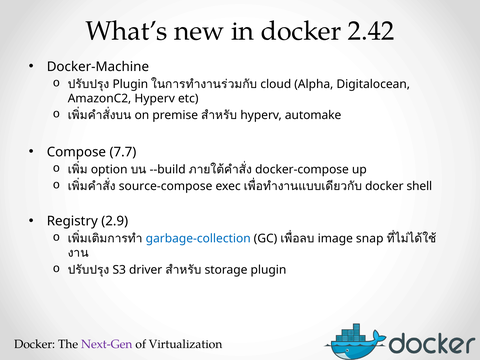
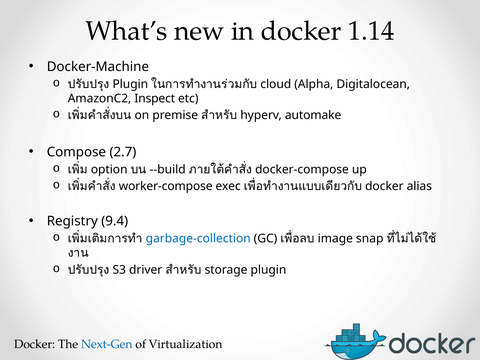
2.42: 2.42 -> 1.14 (371, 31)
AmazonC2 Hyperv: Hyperv -> Inspect (155, 99)
7.7: 7.7 -> 2.7 (123, 152)
source-compose: source-compose -> worker-compose (166, 186)
shell: shell -> alias (419, 186)
2.9: 2.9 -> 9.4 (115, 221)
Next-Gen colour: purple -> blue (107, 344)
